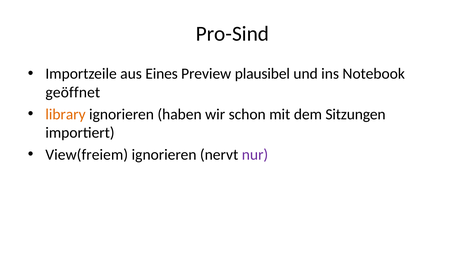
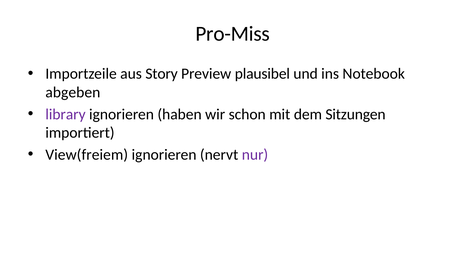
Pro-Sind: Pro-Sind -> Pro-Miss (233, 34)
Eines: Eines -> Story (162, 74)
geöffnet: geöffnet -> abgeben (73, 92)
library colour: orange -> purple (65, 114)
